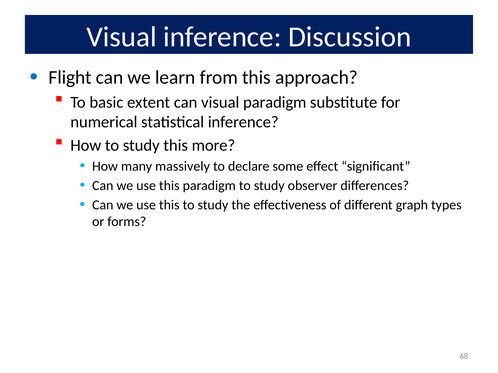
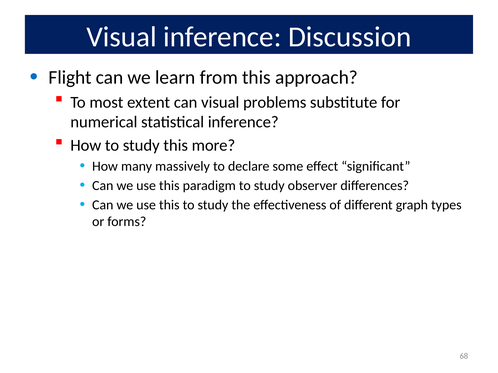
basic: basic -> most (106, 102)
visual paradigm: paradigm -> problems (275, 102)
